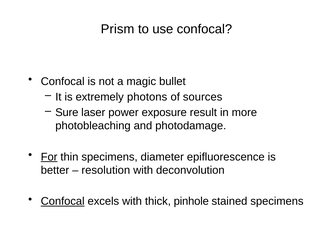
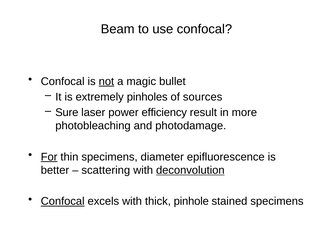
Prism: Prism -> Beam (118, 29)
not underline: none -> present (106, 81)
photons: photons -> pinholes (147, 97)
exposure: exposure -> efficiency (164, 112)
resolution: resolution -> scattering (106, 170)
deconvolution underline: none -> present (190, 170)
